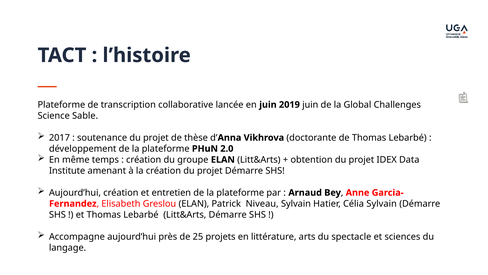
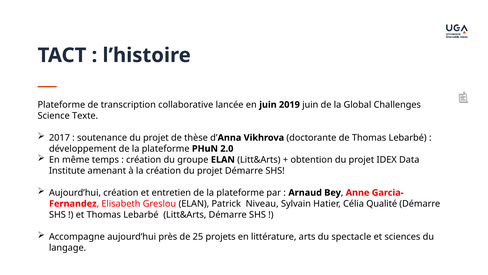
Sable: Sable -> Texte (85, 115)
Célia Sylvain: Sylvain -> Qualité (382, 203)
